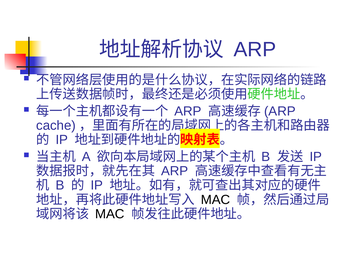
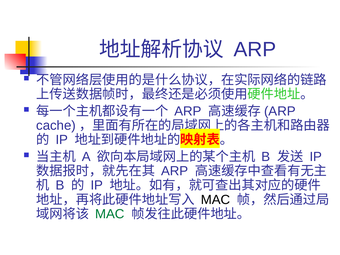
MAC colour: black -> green (110, 214)
